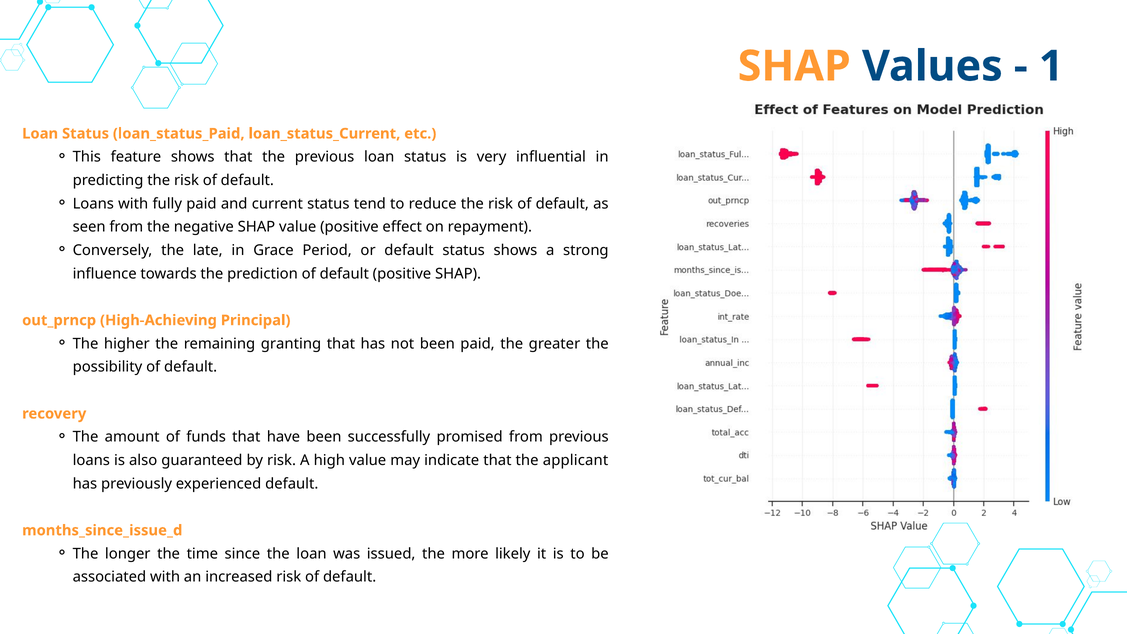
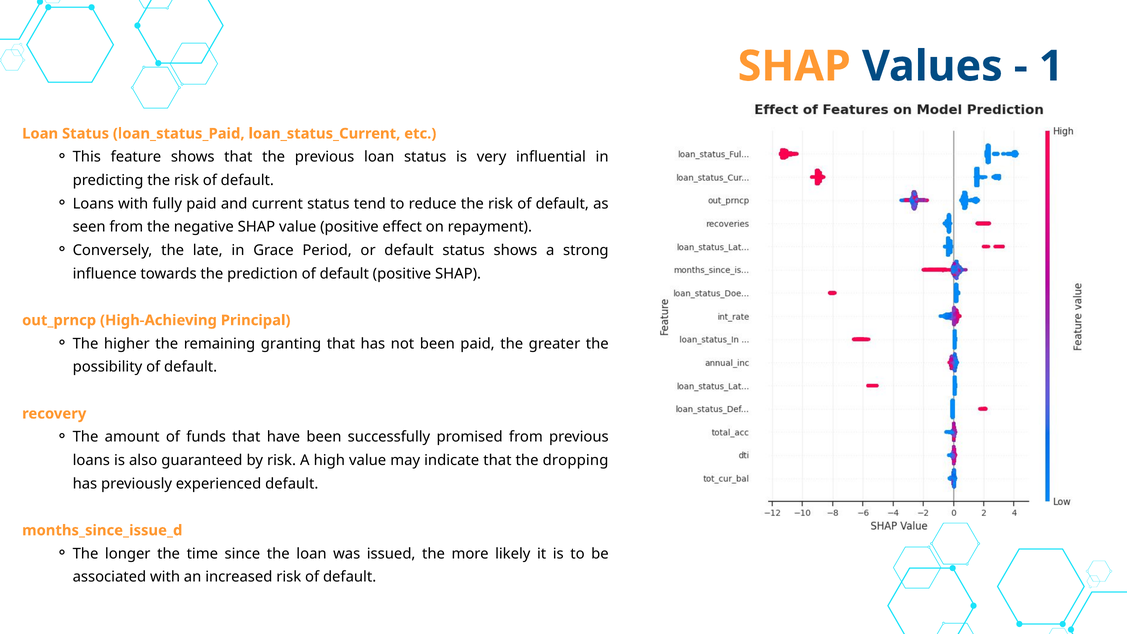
applicant: applicant -> dropping (576, 460)
